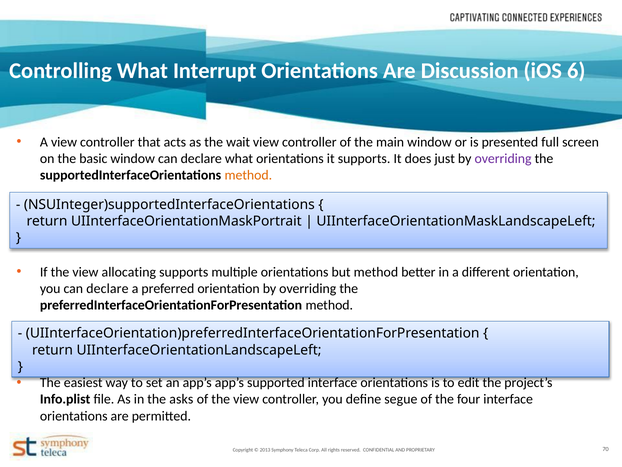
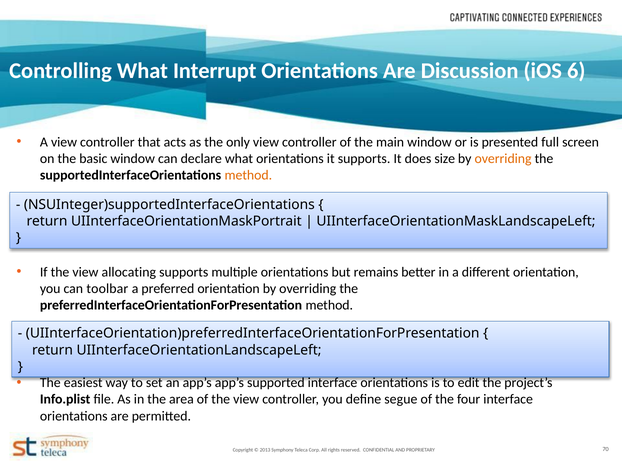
wait: wait -> only (238, 142)
just: just -> size (445, 159)
overriding colour: purple -> orange (503, 159)
but method: method -> remains (376, 272)
you can declare: declare -> toolbar (107, 288)
asks: asks -> area (181, 399)
